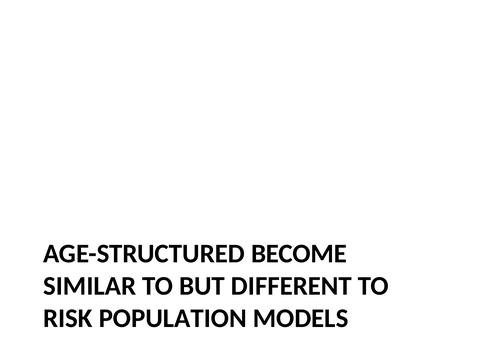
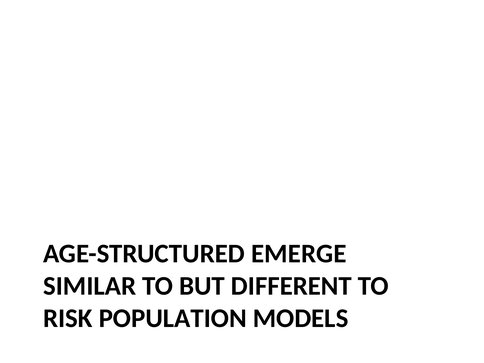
BECOME: BECOME -> EMERGE (299, 254)
